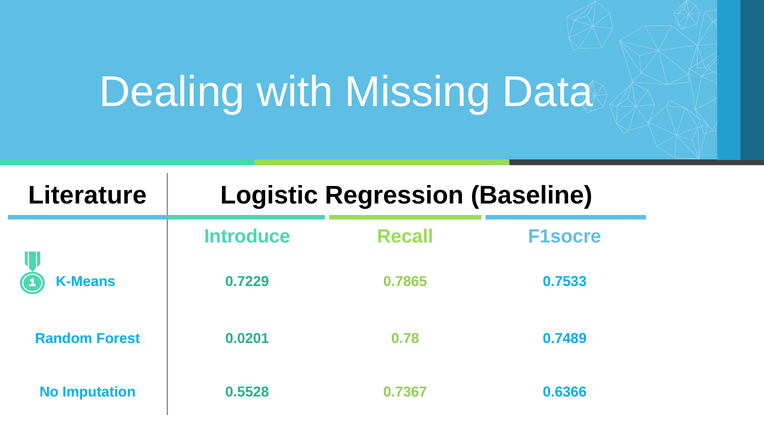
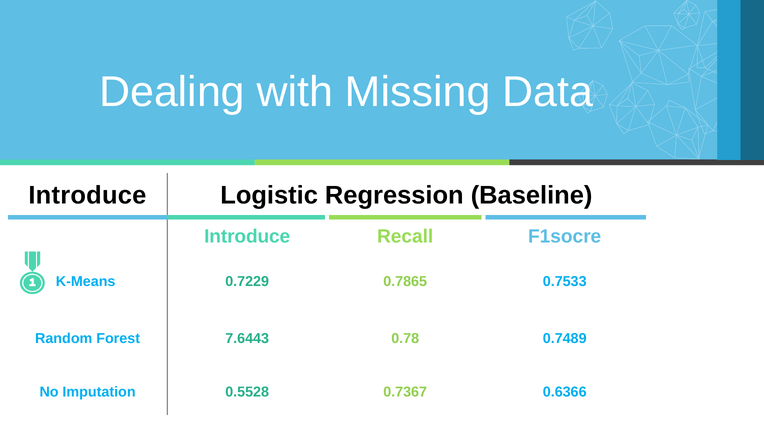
Literature: Literature -> Introduce (87, 195)
0.0201: 0.0201 -> 7.6443 (247, 338)
